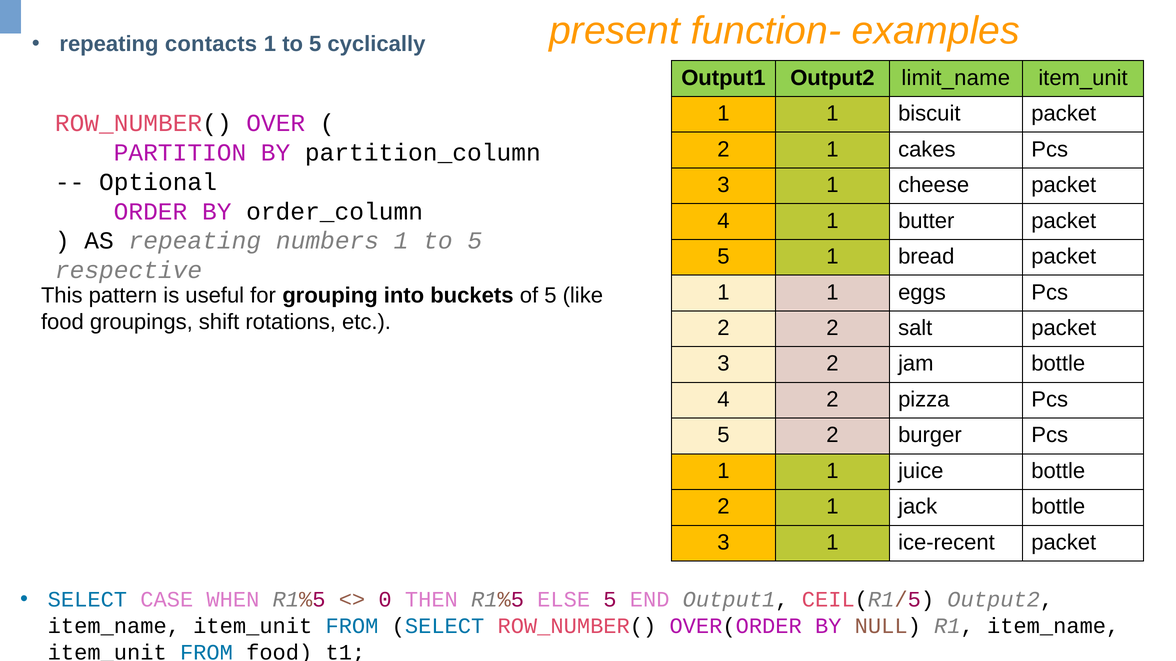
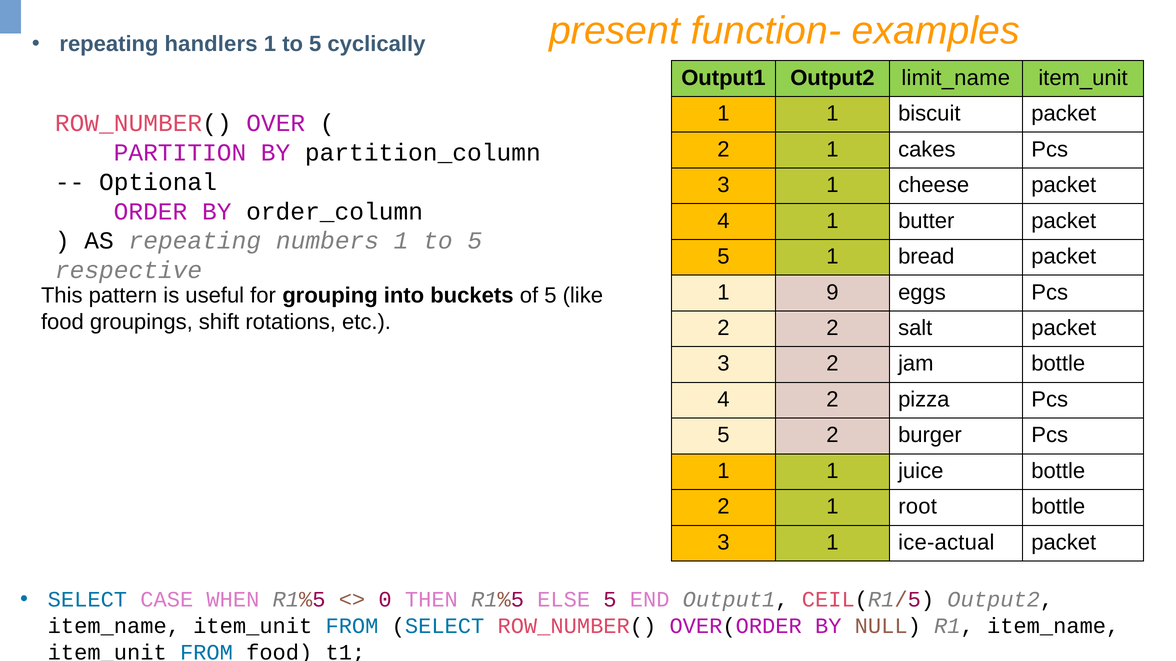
contacts: contacts -> handlers (211, 44)
1: 1 -> 9 (832, 292)
jack: jack -> root (918, 507)
ice-recent: ice-recent -> ice-actual (946, 543)
